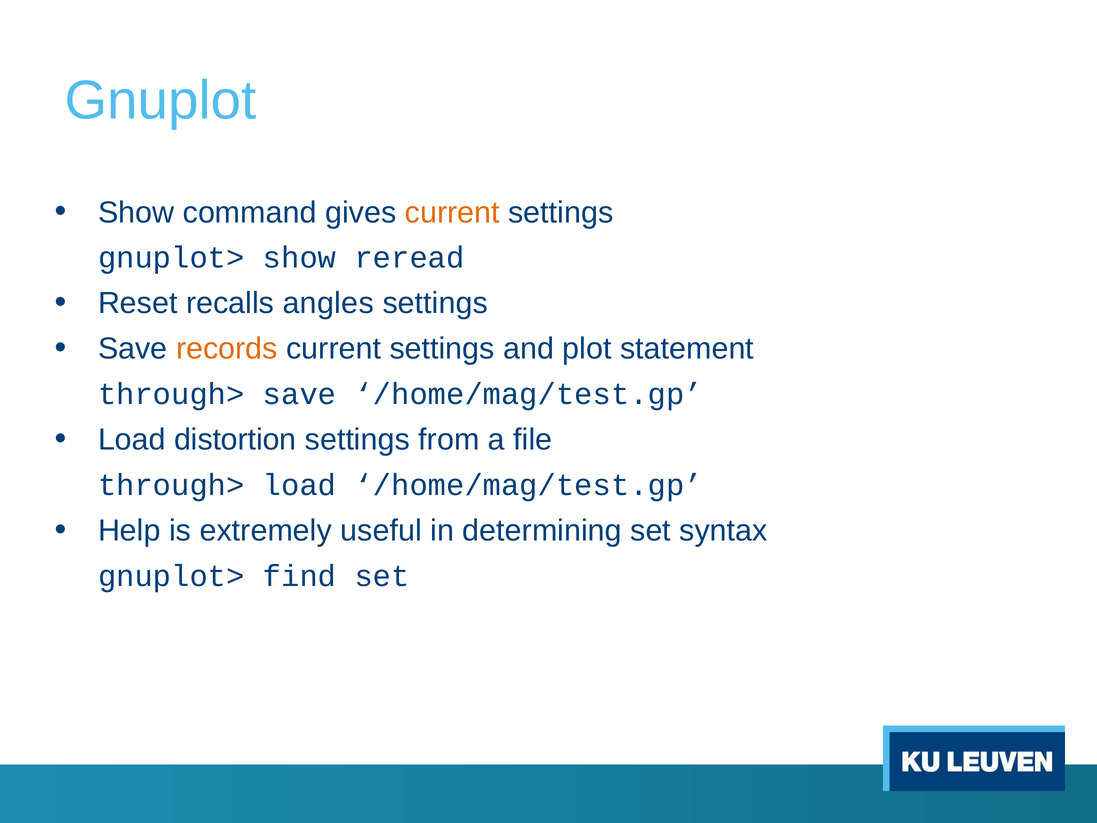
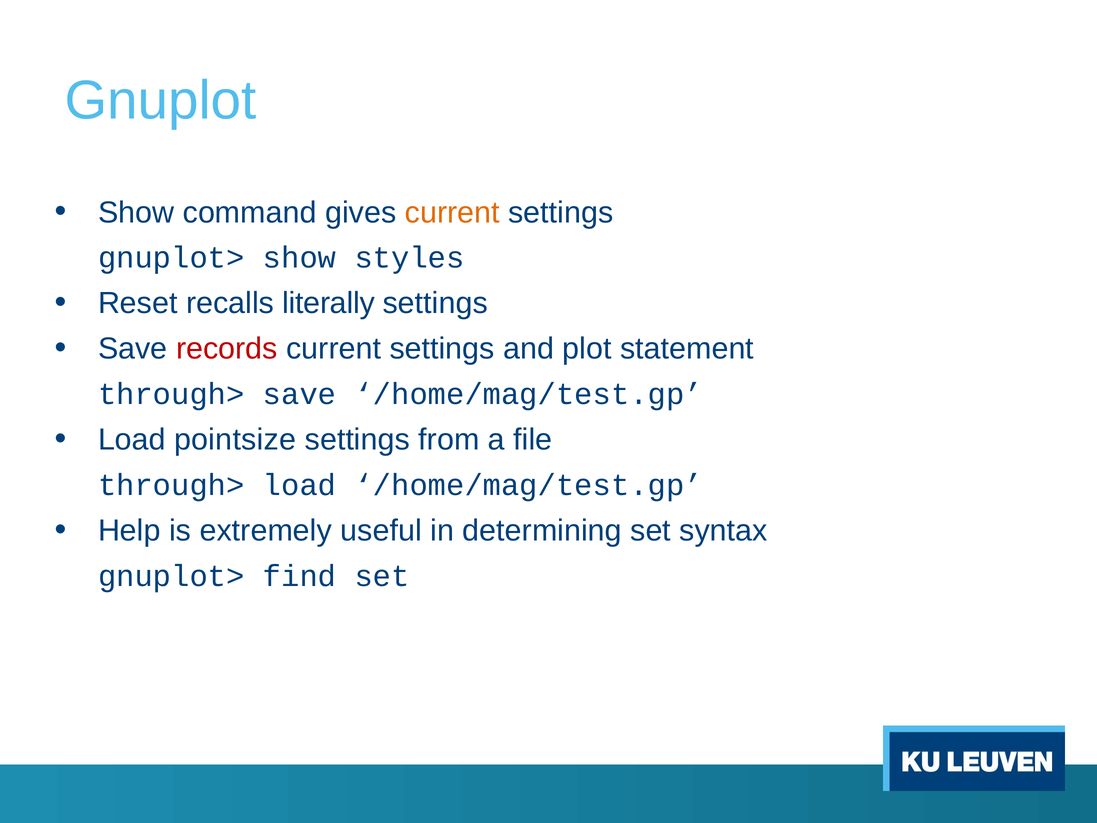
reread: reread -> styles (410, 258)
angles: angles -> literally (329, 303)
records colour: orange -> red (227, 349)
distortion: distortion -> pointsize (235, 440)
